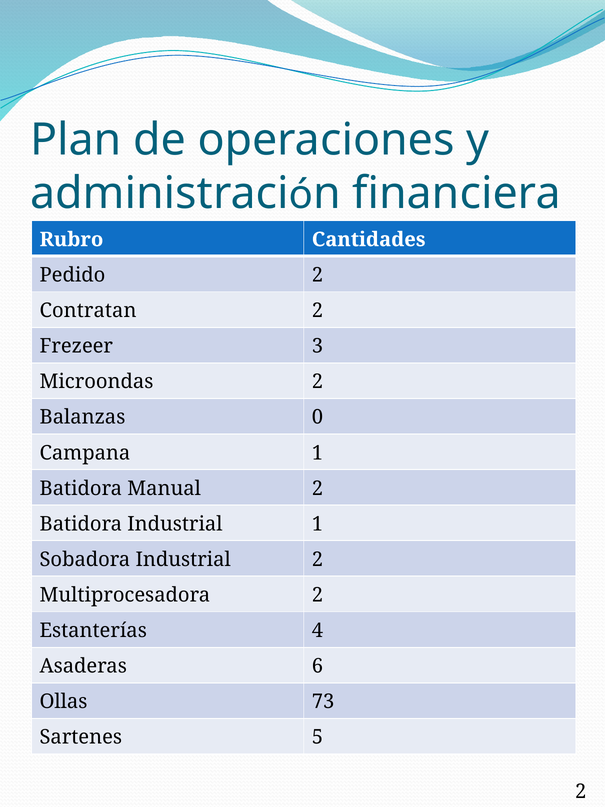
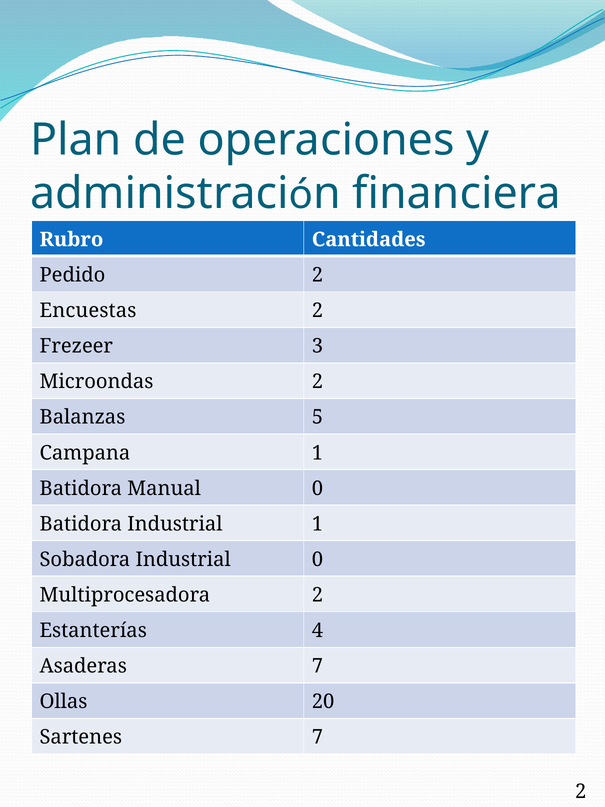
Contratan: Contratan -> Encuestas (88, 311)
Balanzas 0: 0 -> 5 (317, 417)
Manual 2: 2 -> 0 (317, 488)
Industrial 2: 2 -> 0 (317, 559)
Asaderas 6: 6 -> 7 (317, 666)
73: 73 -> 20 (323, 701)
Sartenes 5: 5 -> 7 (317, 737)
